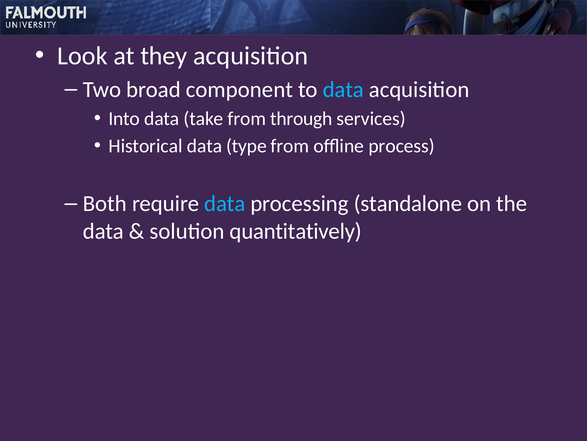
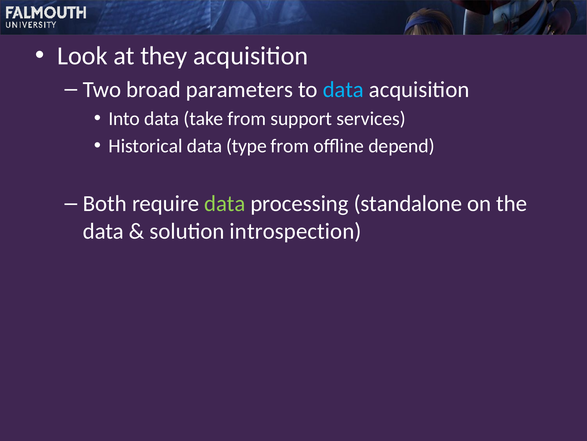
component: component -> parameters (239, 89)
through: through -> support (301, 118)
process: process -> depend (402, 146)
data colour: light blue -> light green (225, 203)
quantitatively: quantitatively -> introspection (295, 231)
